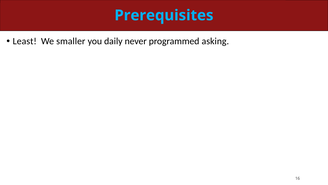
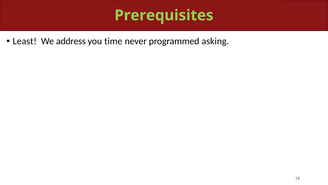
Prerequisites colour: light blue -> light green (164, 15)
smaller: smaller -> address (71, 41)
daily: daily -> time (113, 41)
